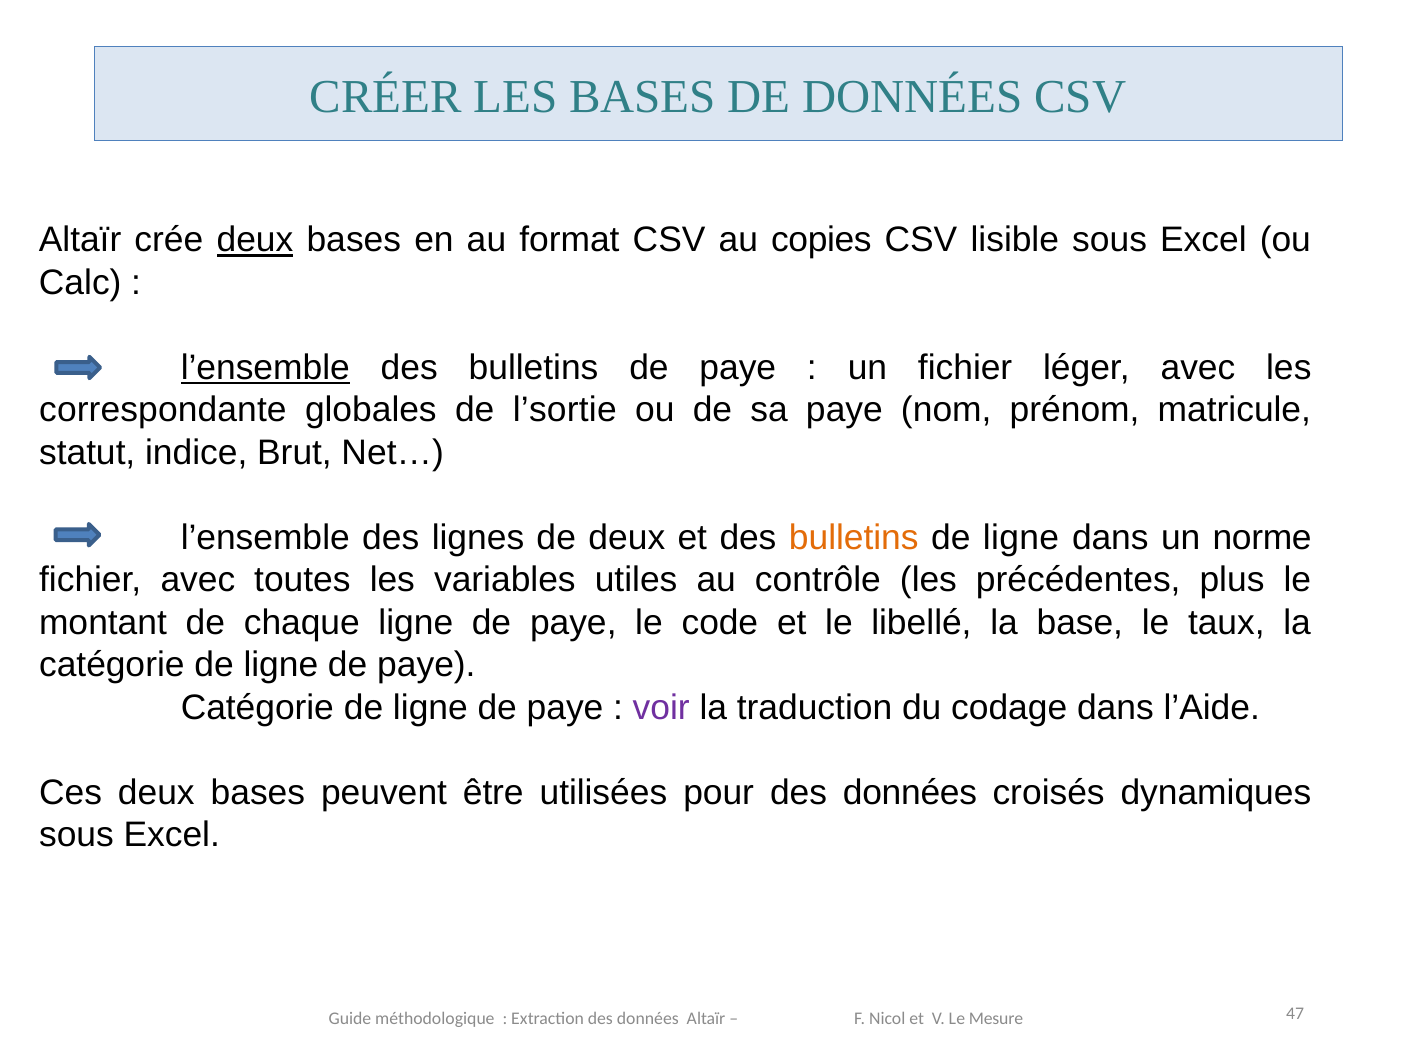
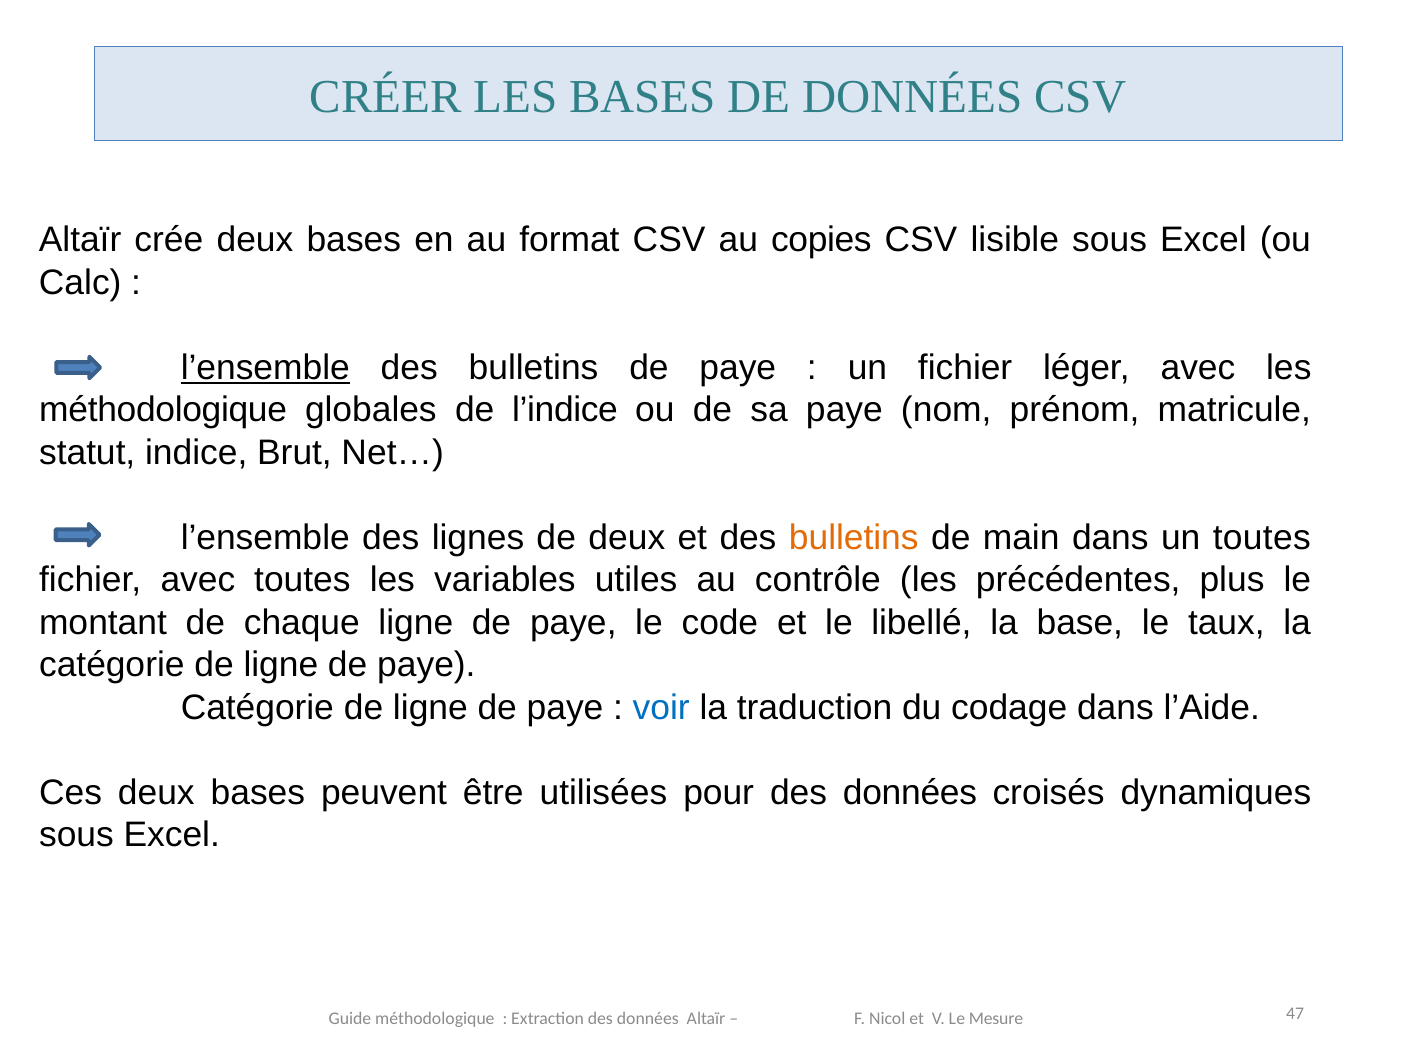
deux underline: present -> none (255, 240)
correspondante: correspondante -> méthodologique (163, 410)
l’sortie: l’sortie -> l’indice (565, 410)
ligne: ligne -> main (1021, 538)
un norme: norme -> toutes (1262, 538)
voir colour: purple -> blue (661, 708)
